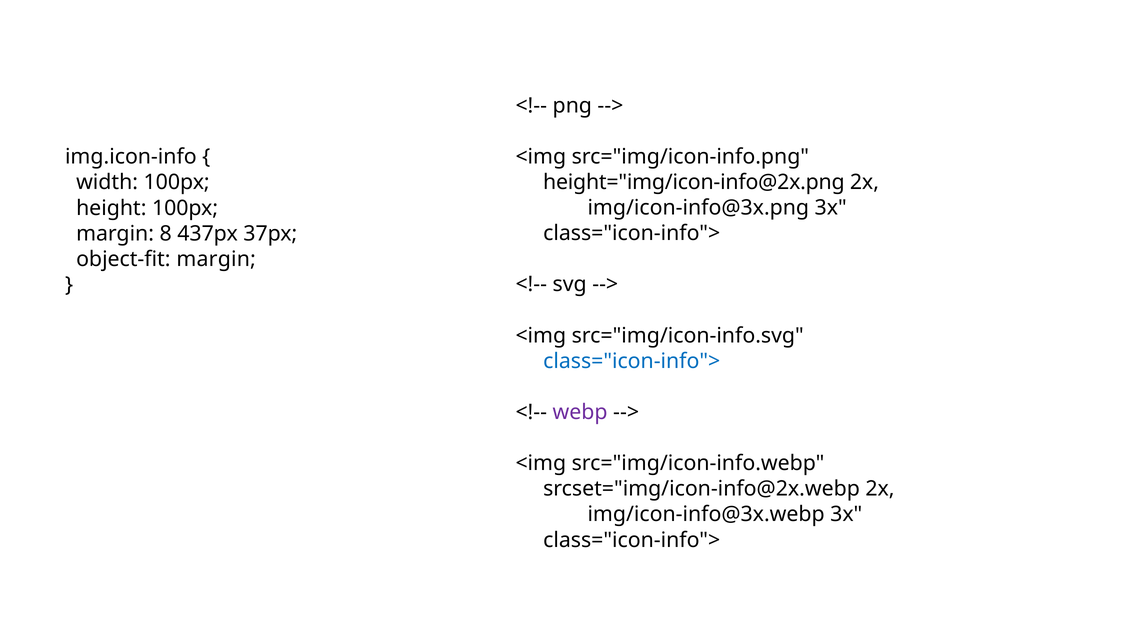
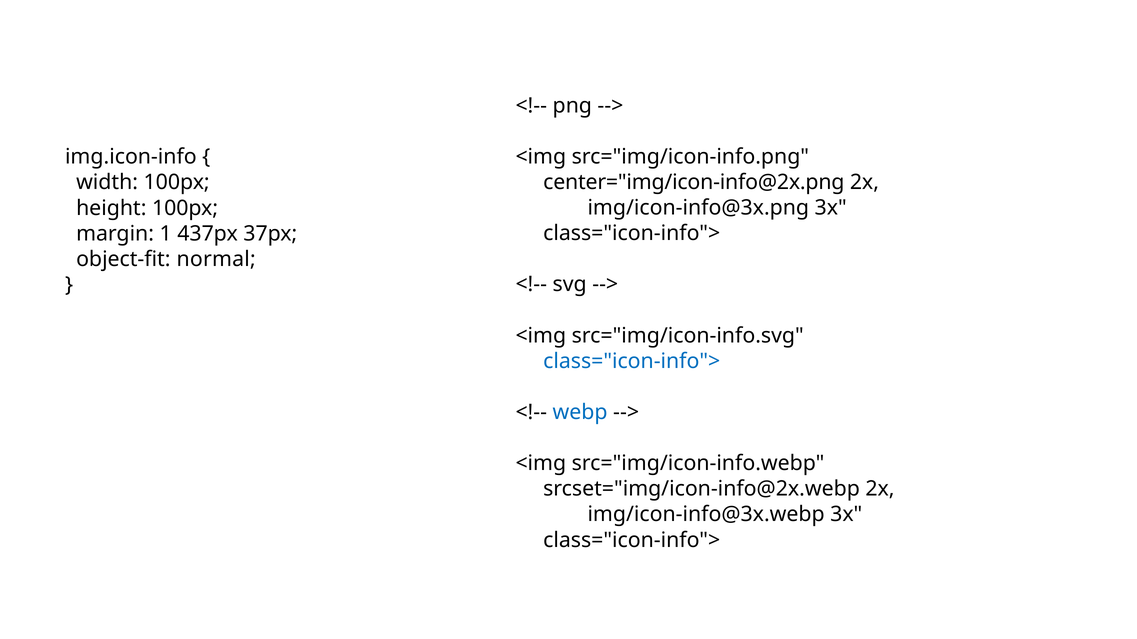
height="img/icon-info@2x.png: height="img/icon-info@2x.png -> center="img/icon-info@2x.png (694, 182)
8: 8 -> 1 (166, 234)
object-fit margin: margin -> normal (216, 259)
webp colour: purple -> blue (580, 413)
